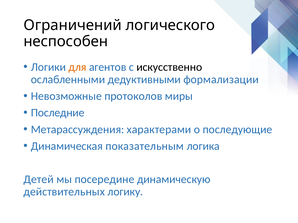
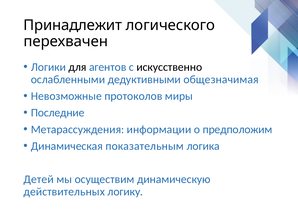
Ограничений: Ограничений -> Принадлежит (73, 25)
неспособен: неспособен -> перехвачен (66, 41)
для colour: orange -> black (77, 67)
формализации: формализации -> общезначимая (221, 80)
характерами: характерами -> информации (159, 130)
последующие: последующие -> предположим (238, 130)
посередине: посередине -> осуществим (105, 180)
